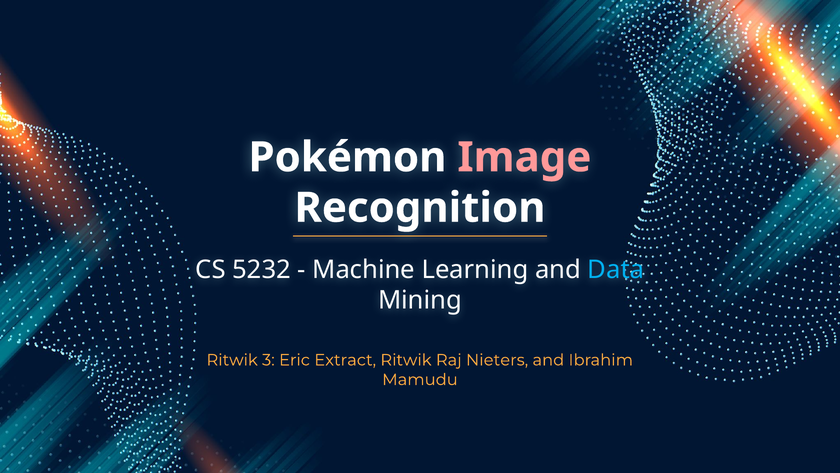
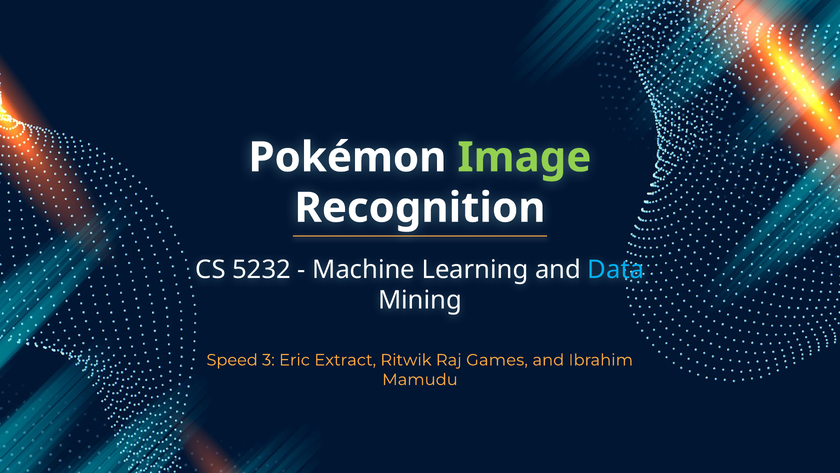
Image colour: pink -> light green (524, 157)
Ritwik: Ritwik -> Speed (232, 360)
Nieters: Nieters -> Games (497, 360)
